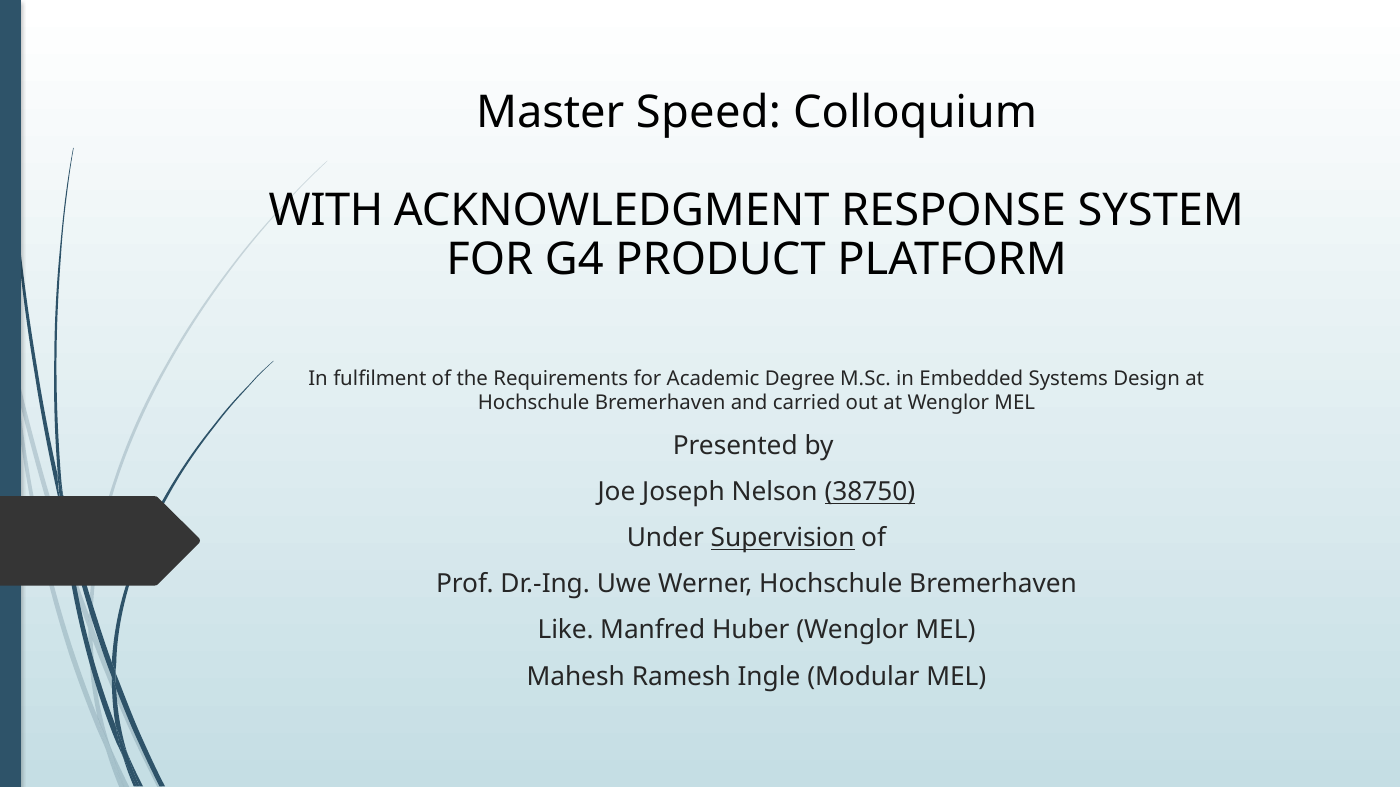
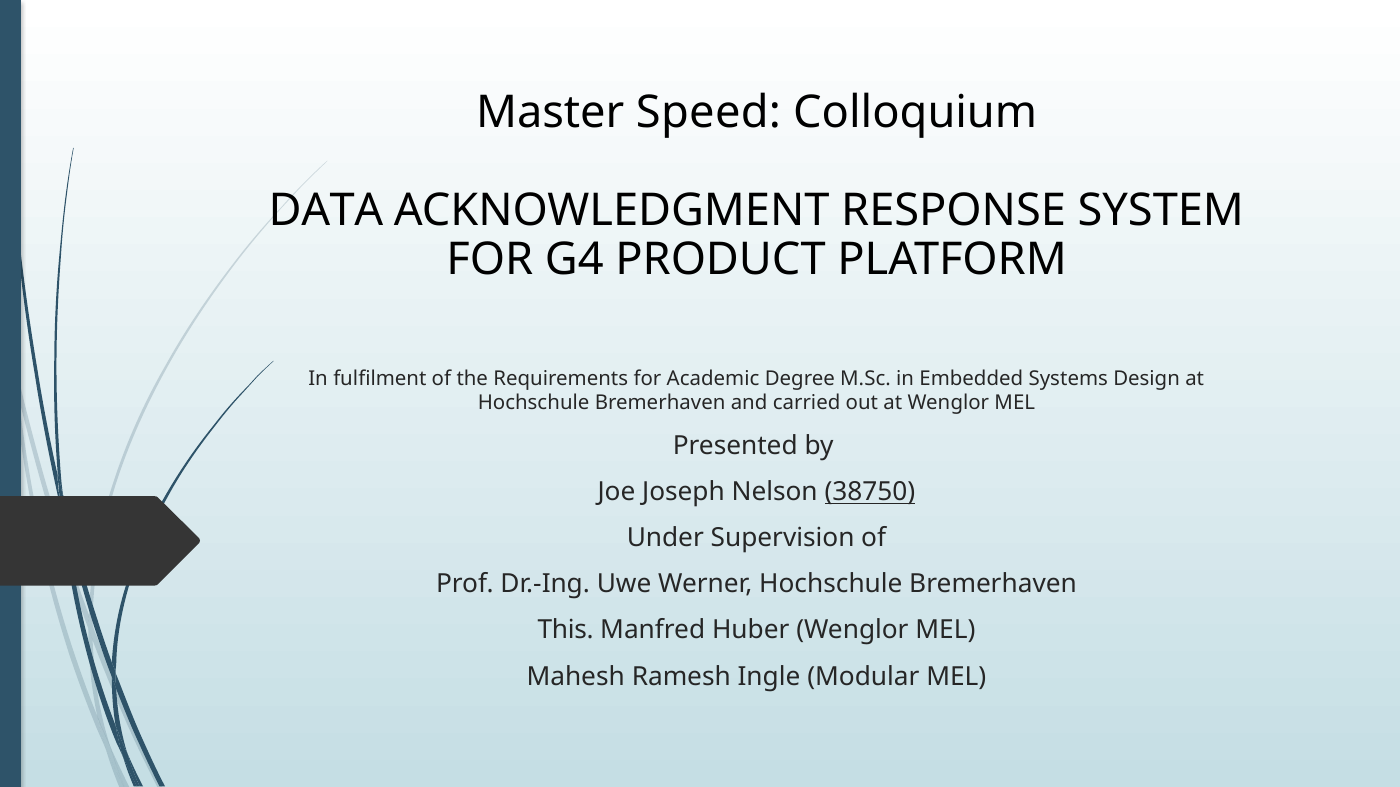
WITH: WITH -> DATA (326, 211)
Supervision underline: present -> none (783, 539)
Like: Like -> This (566, 631)
